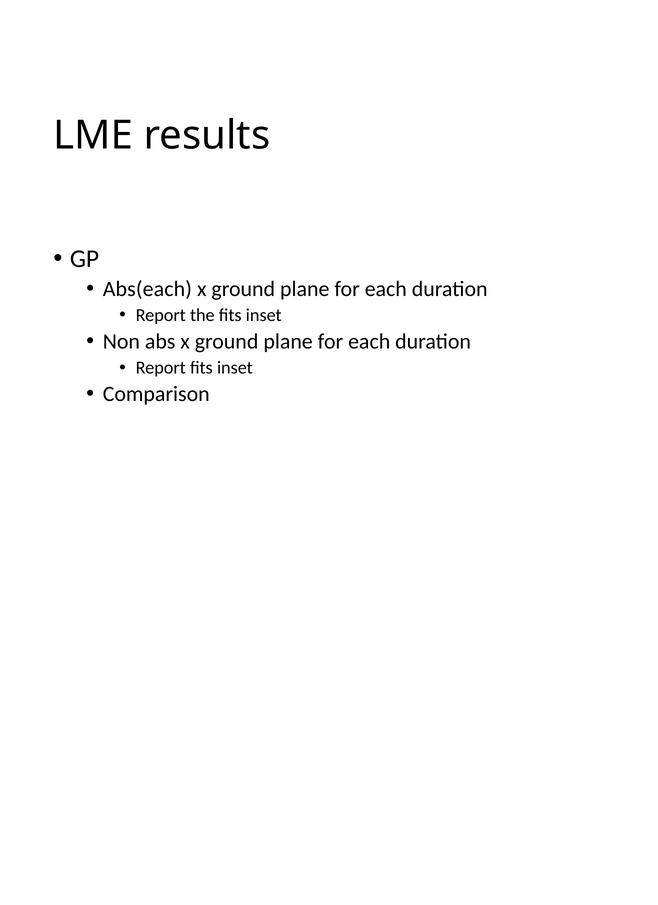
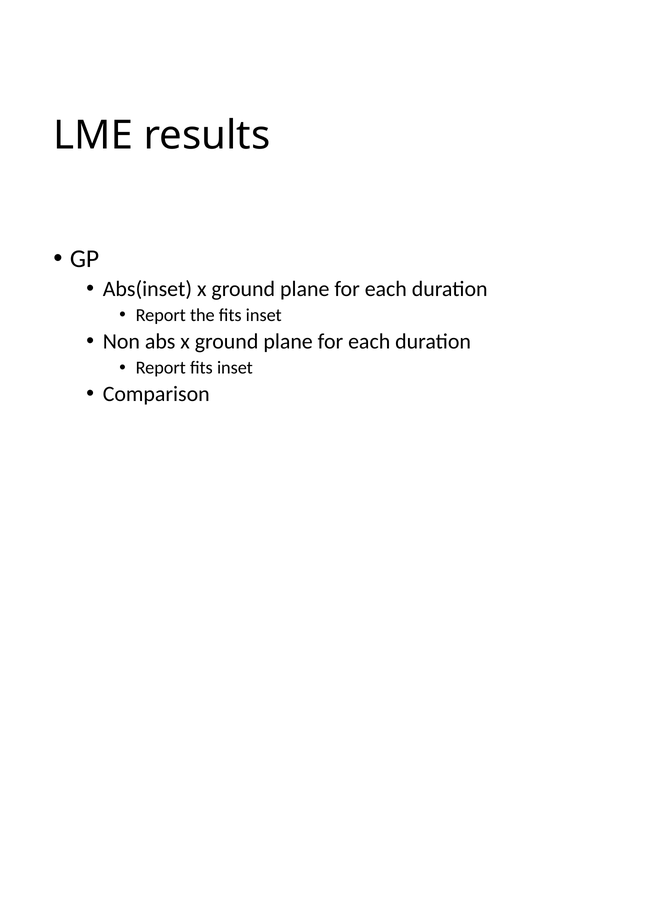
Abs(each: Abs(each -> Abs(inset (147, 289)
